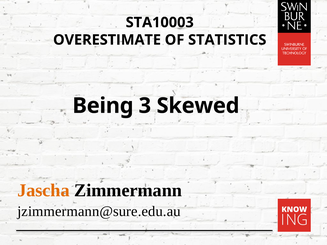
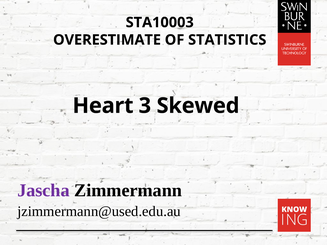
Being: Being -> Heart (103, 106)
Jascha colour: orange -> purple (43, 190)
jzimmermann@sure.edu.au: jzimmermann@sure.edu.au -> jzimmermann@used.edu.au (99, 212)
